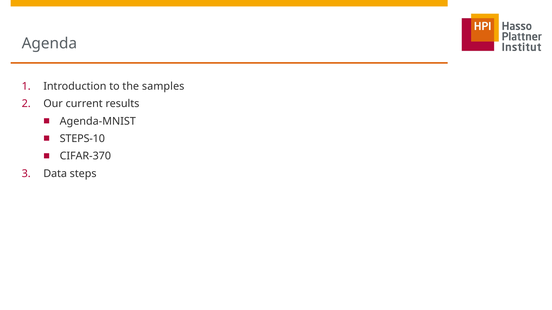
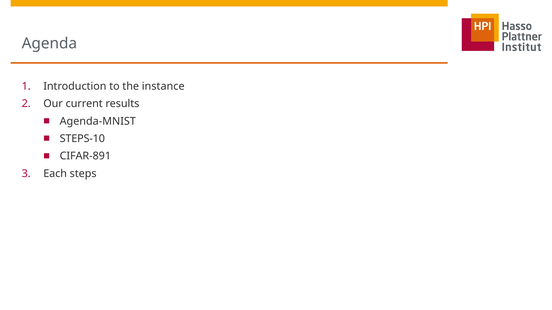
samples: samples -> instance (163, 86)
CIFAR-370: CIFAR-370 -> CIFAR-891 (85, 156)
Data: Data -> Each (55, 174)
